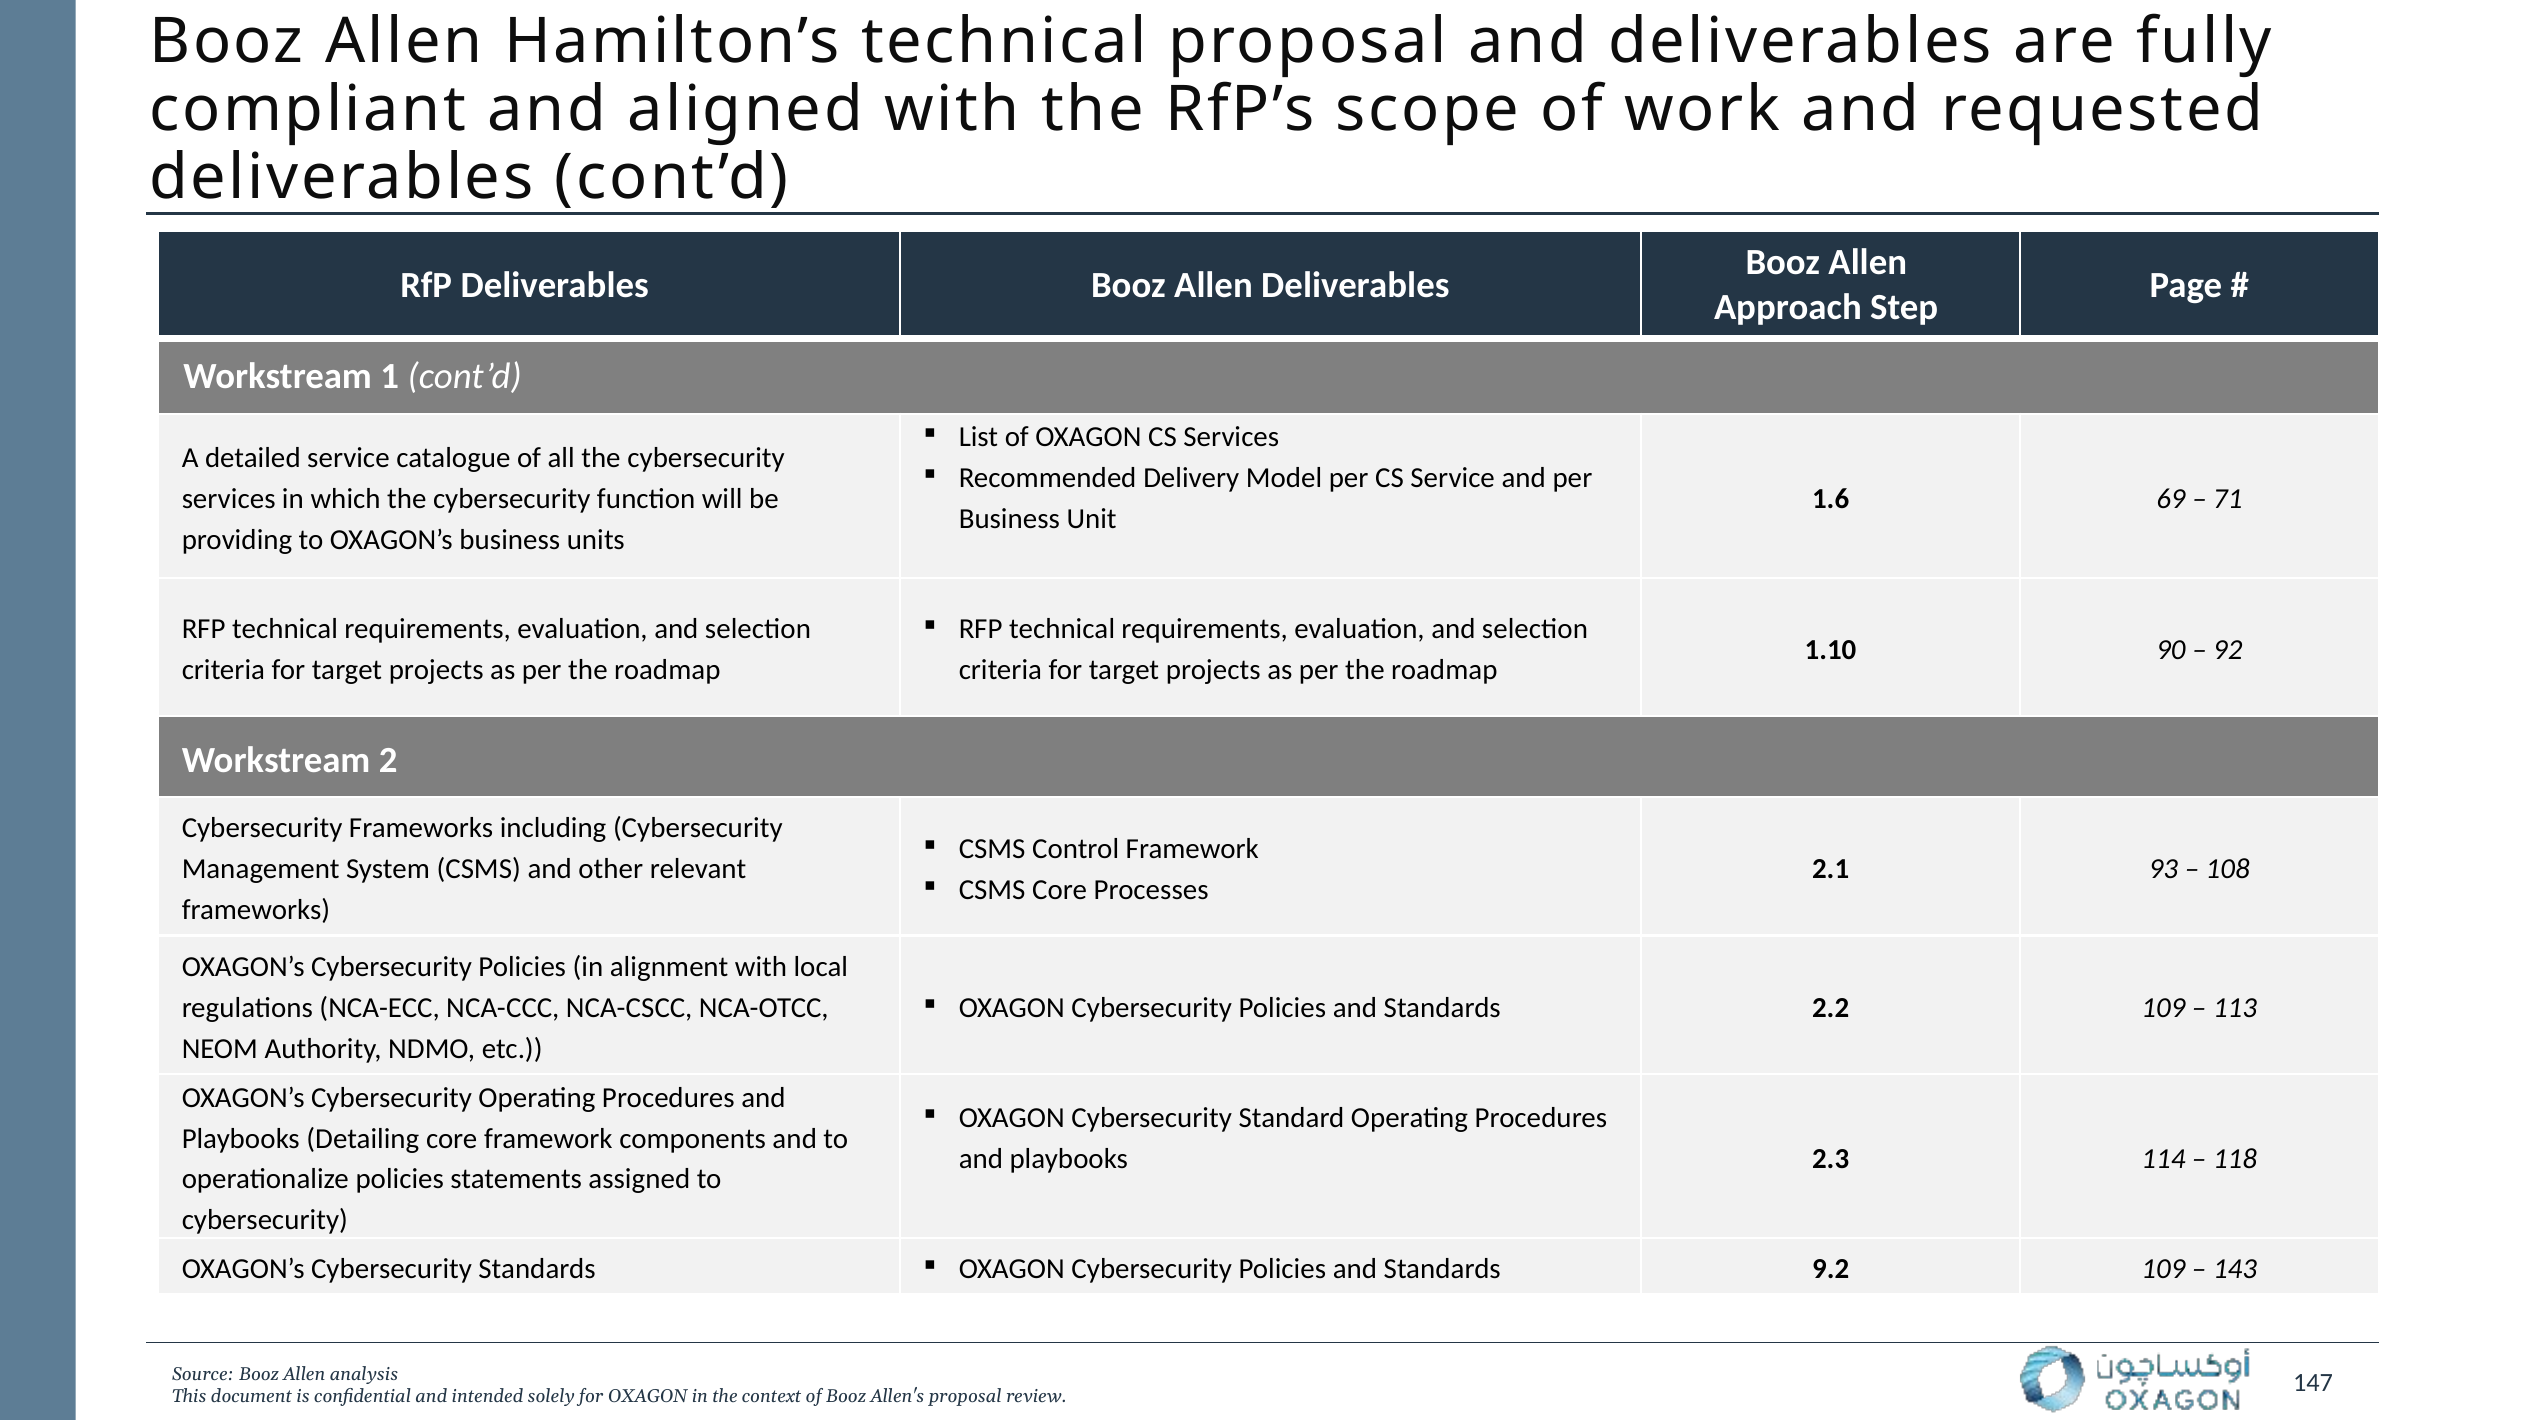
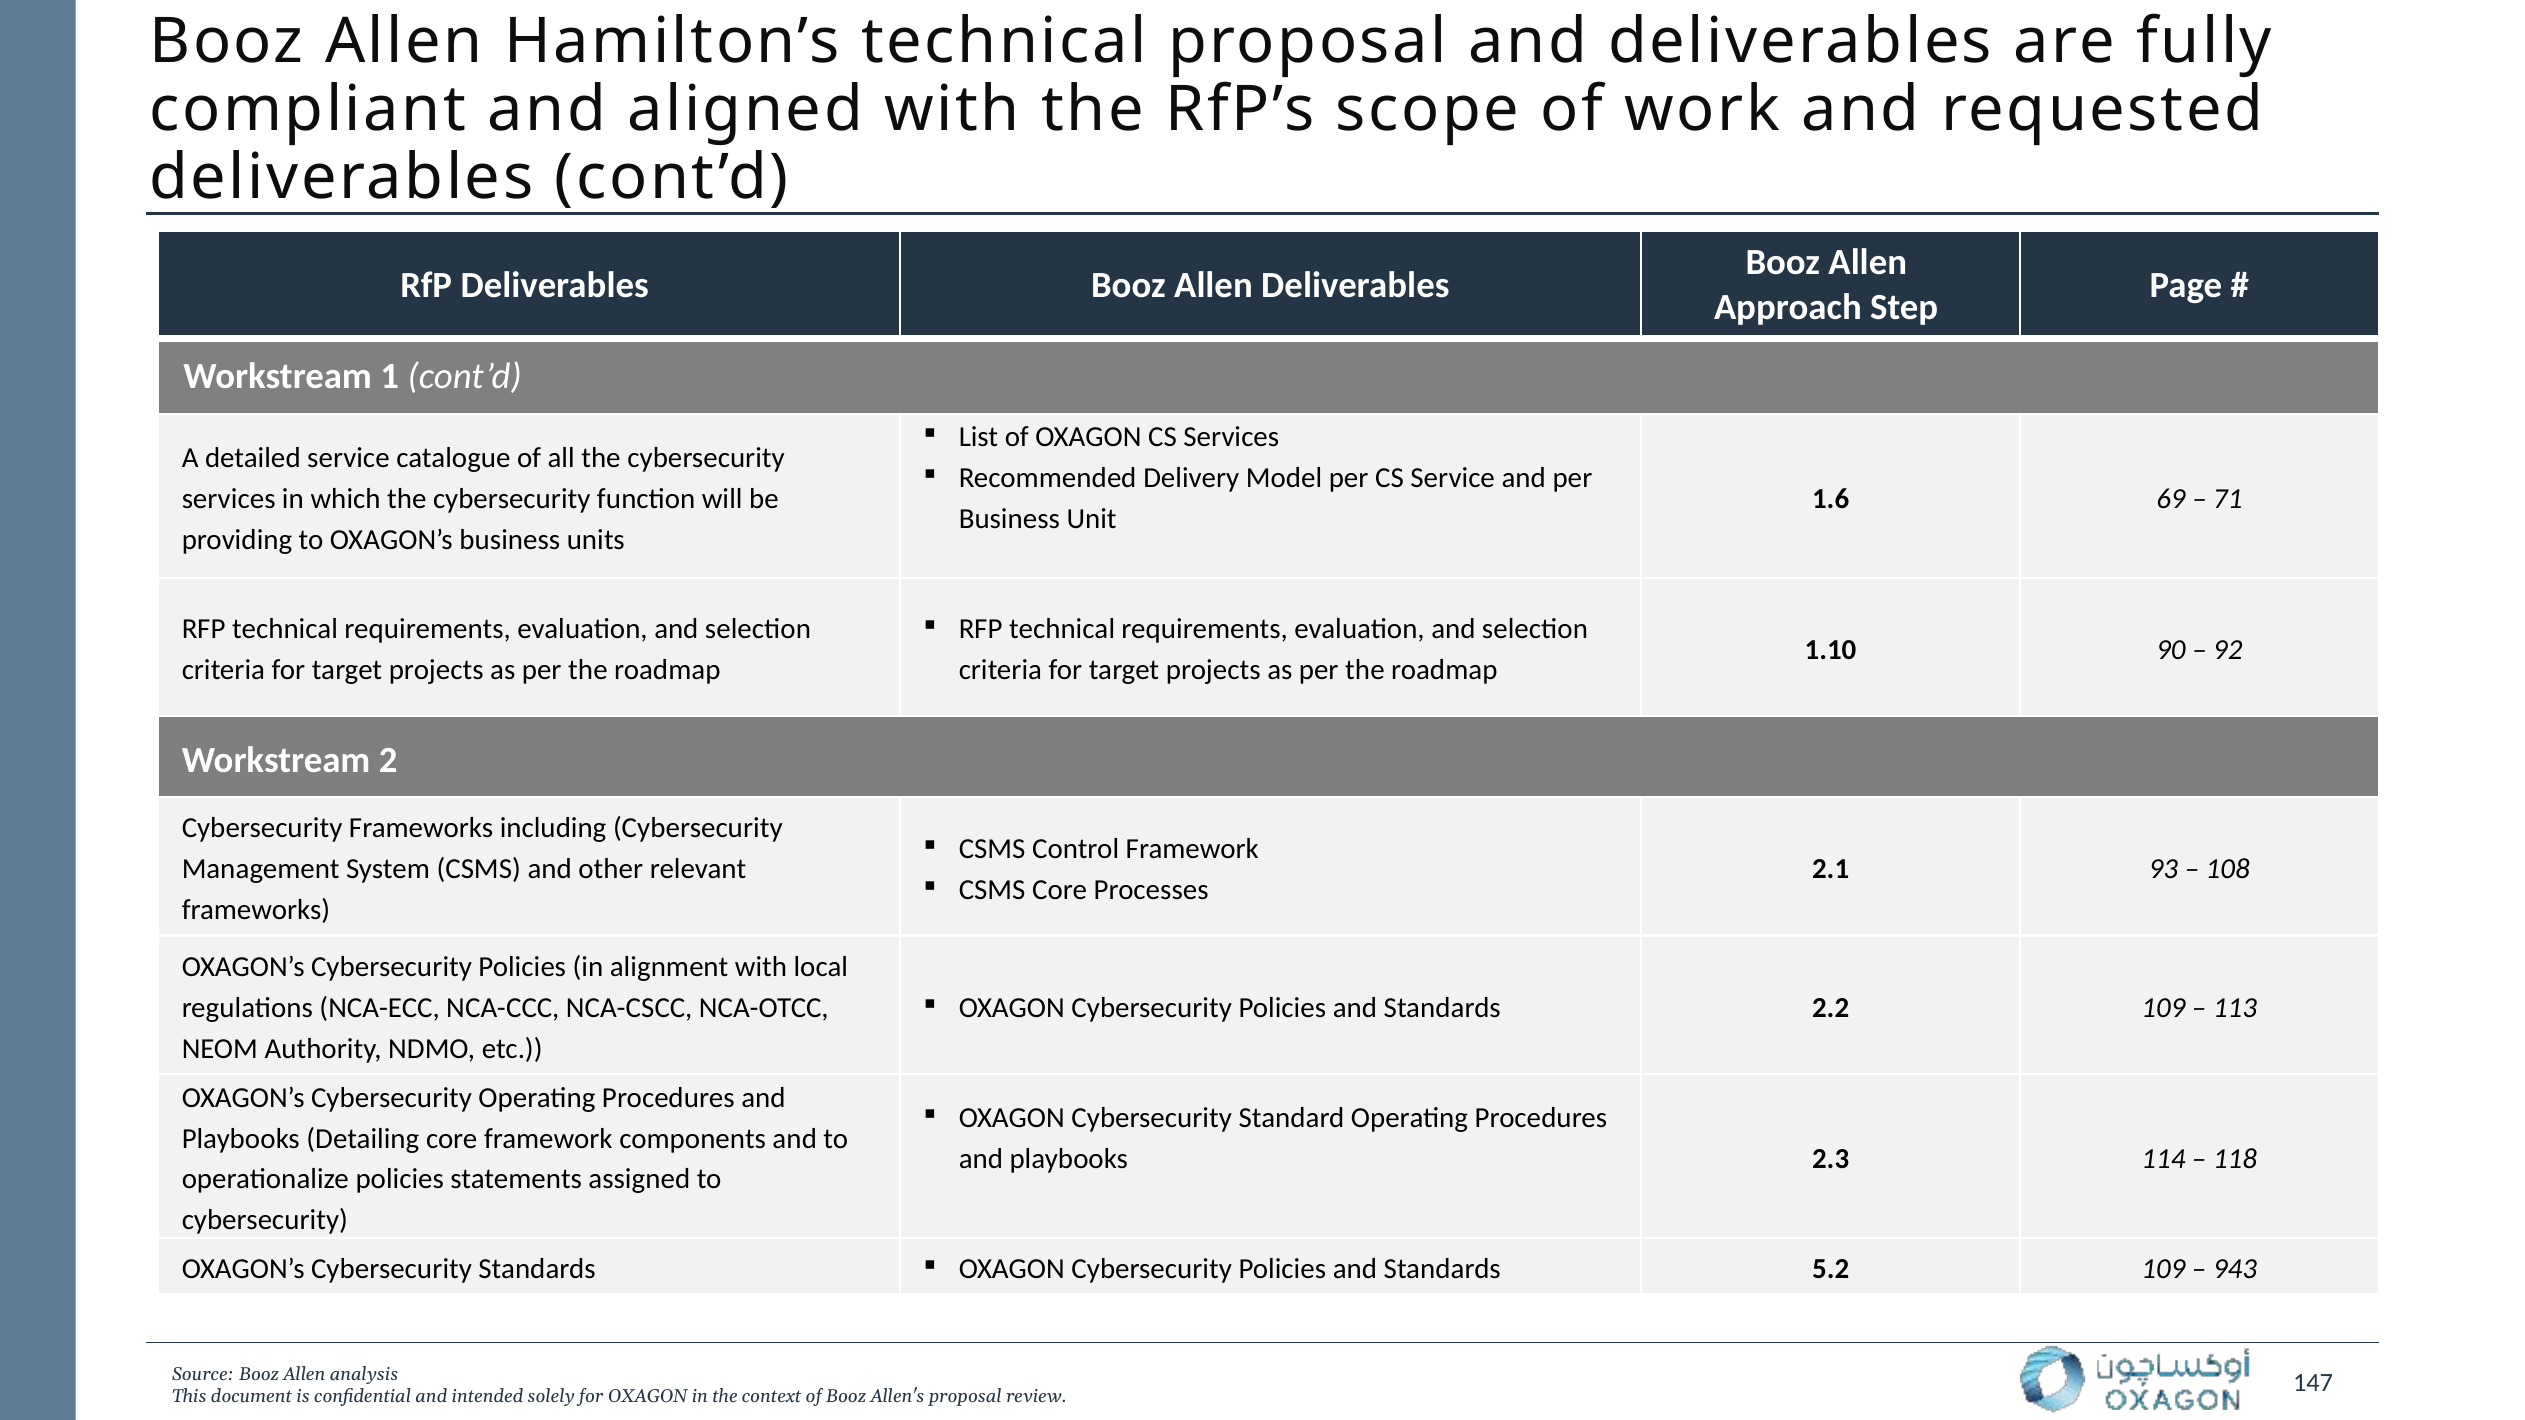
9.2: 9.2 -> 5.2 (1831, 1269)
143: 143 -> 943 (2235, 1269)
